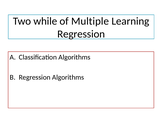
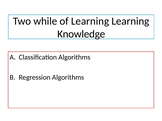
of Multiple: Multiple -> Learning (90, 21)
Regression: Regression -> Knowledge (81, 34)
